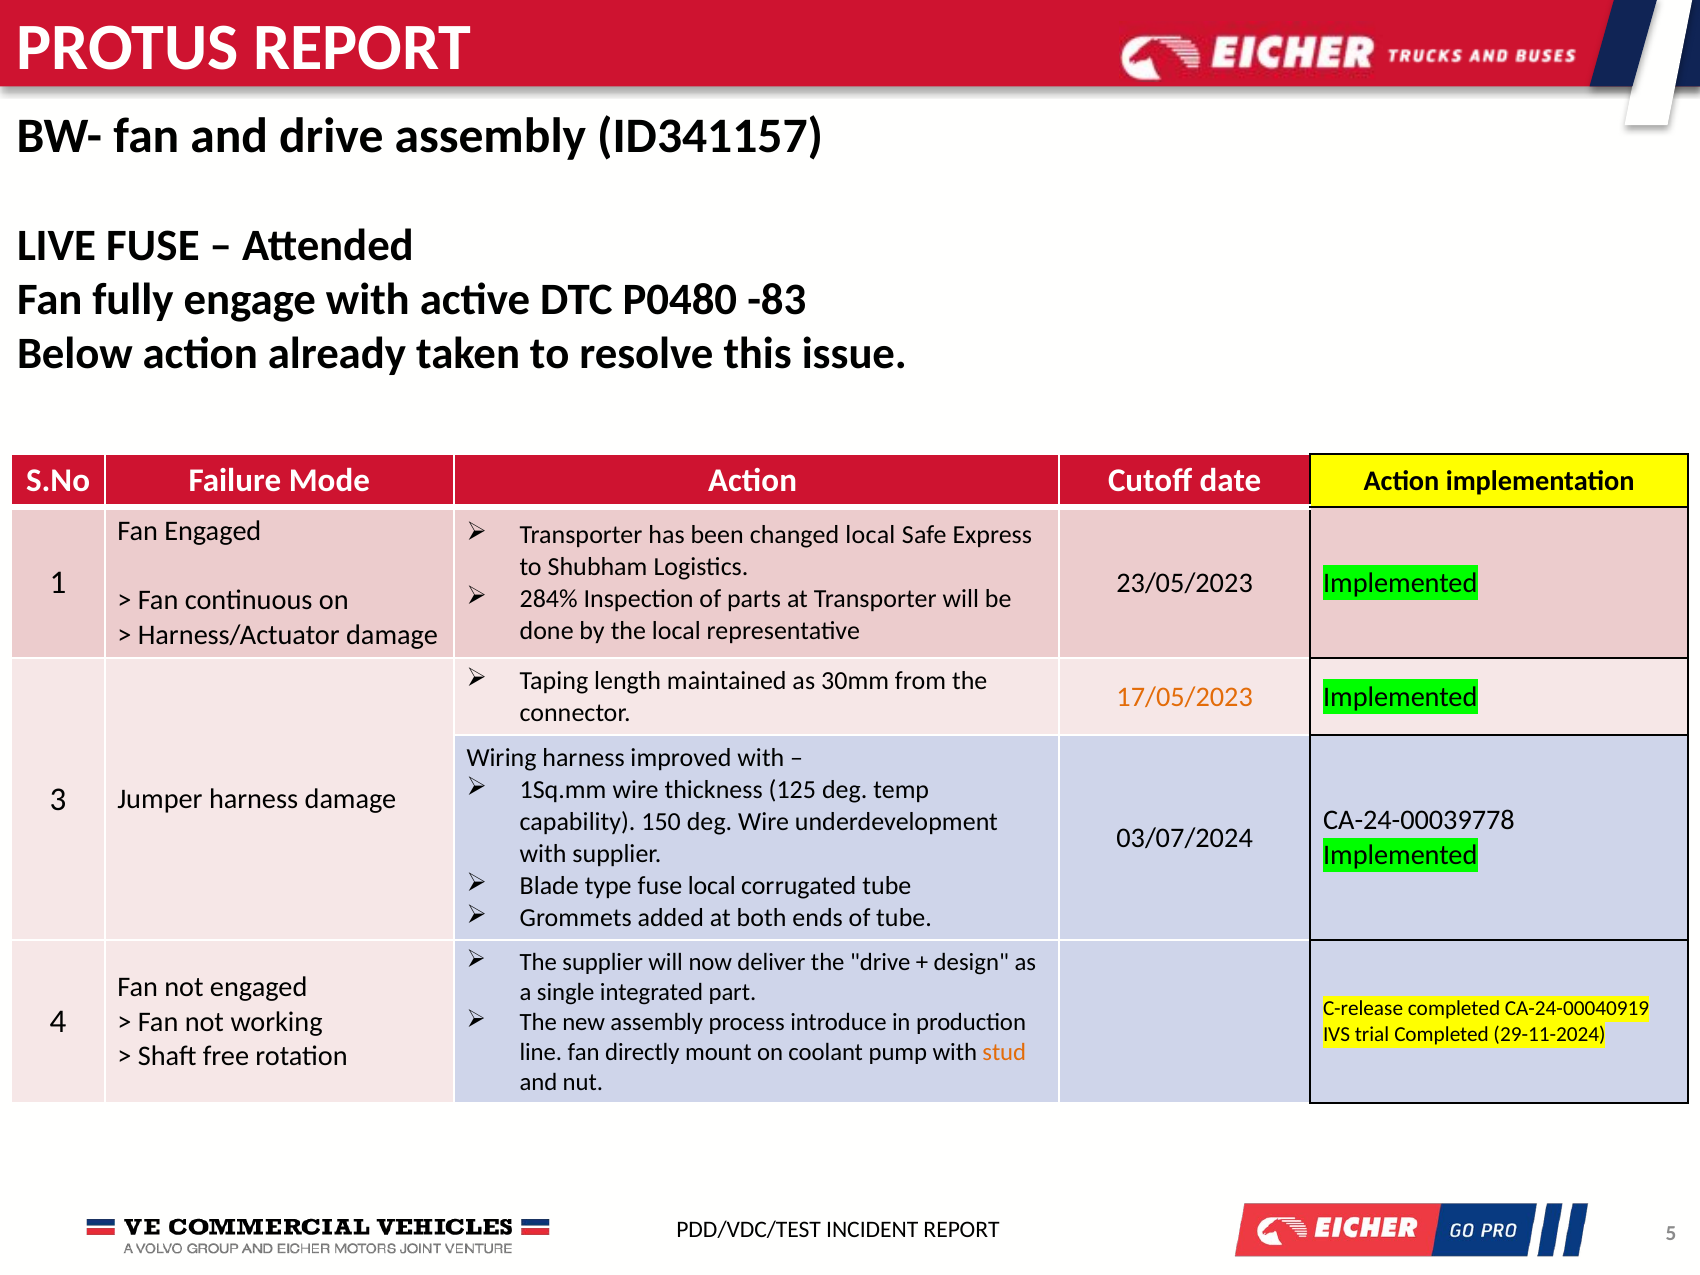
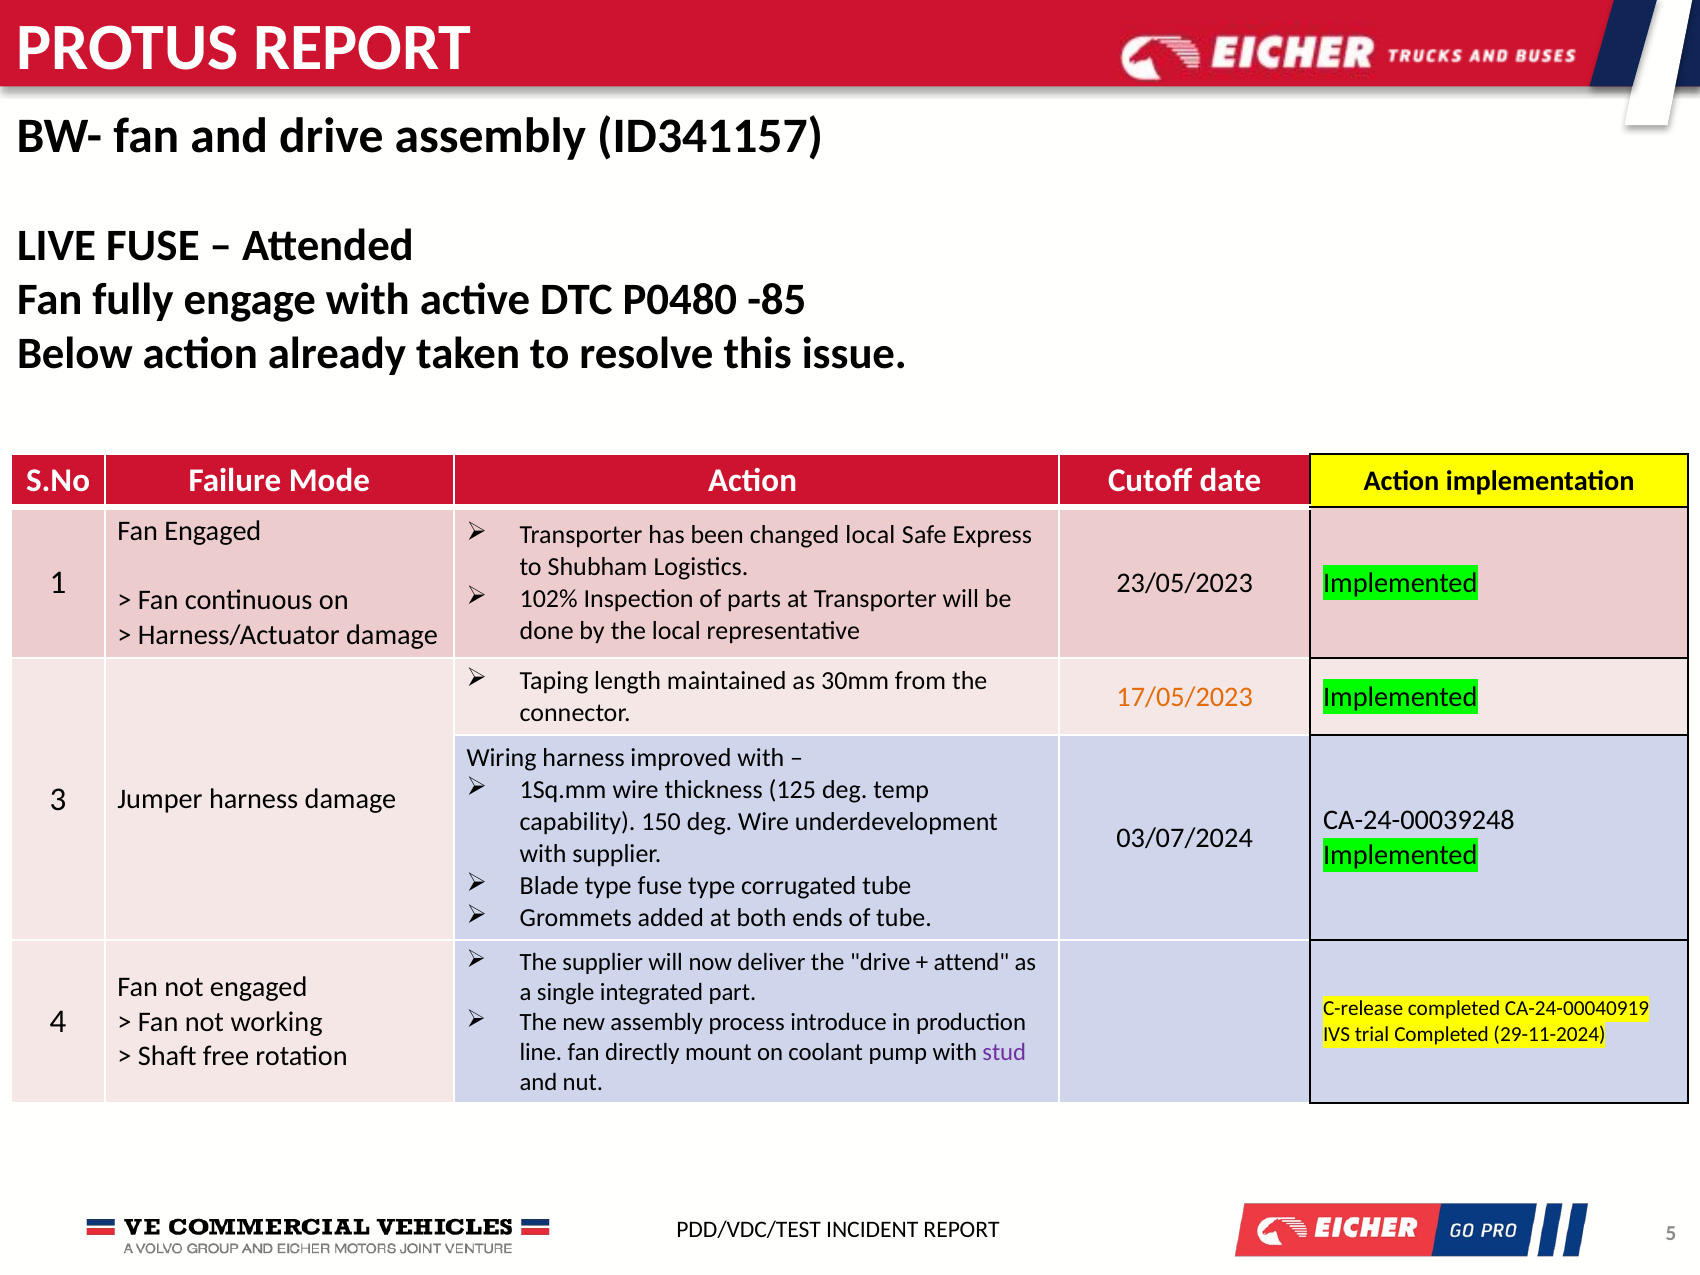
-83: -83 -> -85 (777, 300)
284%: 284% -> 102% (549, 599)
CA-24-00039778: CA-24-00039778 -> CA-24-00039248 (1419, 821)
fuse local: local -> type (712, 886)
design: design -> attend (971, 962)
stud colour: orange -> purple (1004, 1052)
